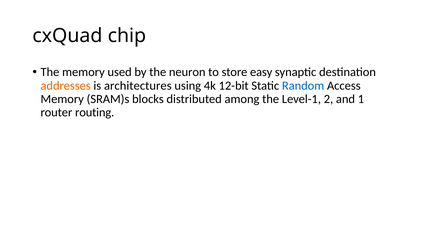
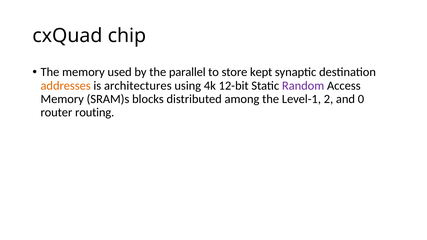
neuron: neuron -> parallel (187, 72)
easy: easy -> kept (261, 72)
Random colour: blue -> purple (303, 86)
1: 1 -> 0 (361, 99)
